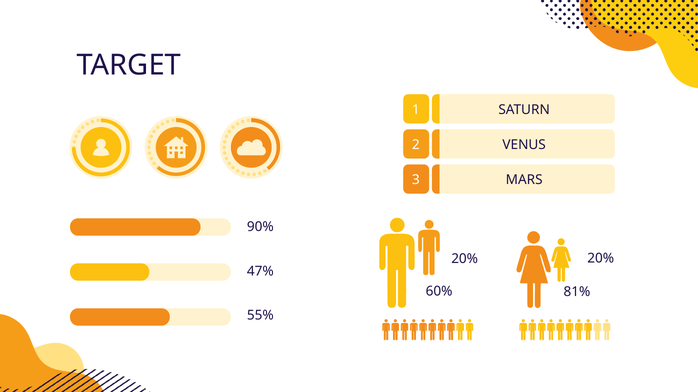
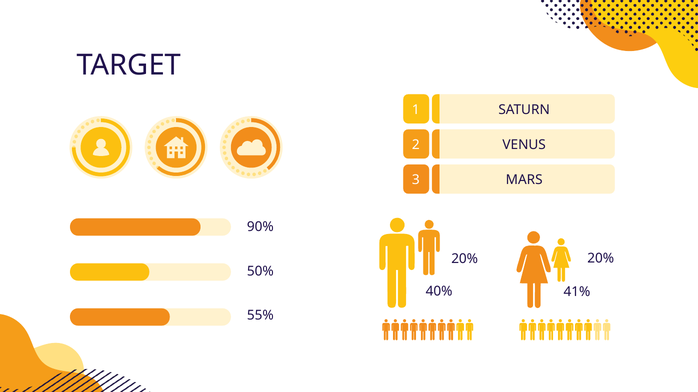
47%: 47% -> 50% (260, 272)
60%: 60% -> 40% (439, 292)
81%: 81% -> 41% (577, 292)
